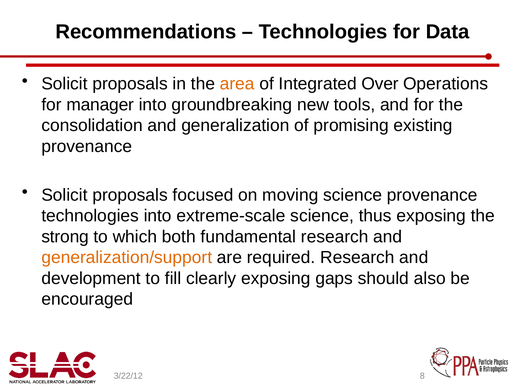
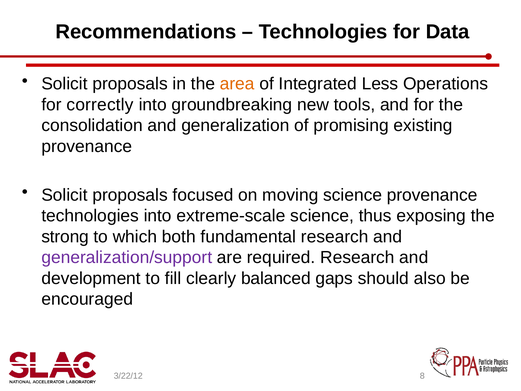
Over: Over -> Less (380, 84)
manager: manager -> correctly (100, 105)
generalization/support colour: orange -> purple (127, 257)
clearly exposing: exposing -> balanced (276, 278)
